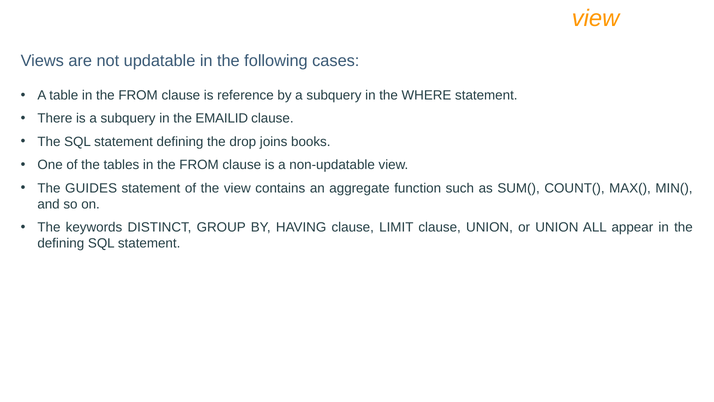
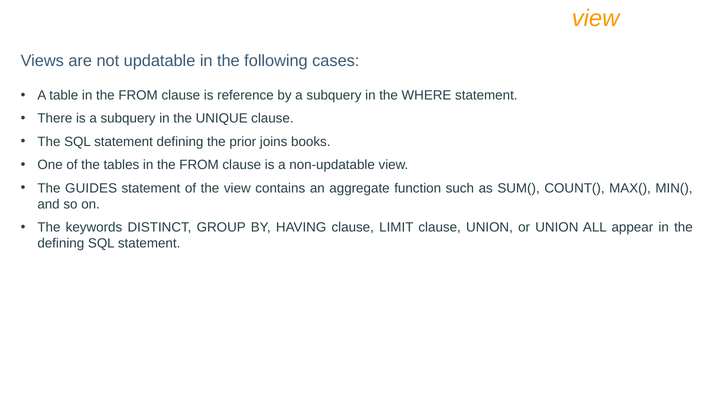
EMAILID: EMAILID -> UNIQUE (222, 118)
drop: drop -> prior (243, 142)
